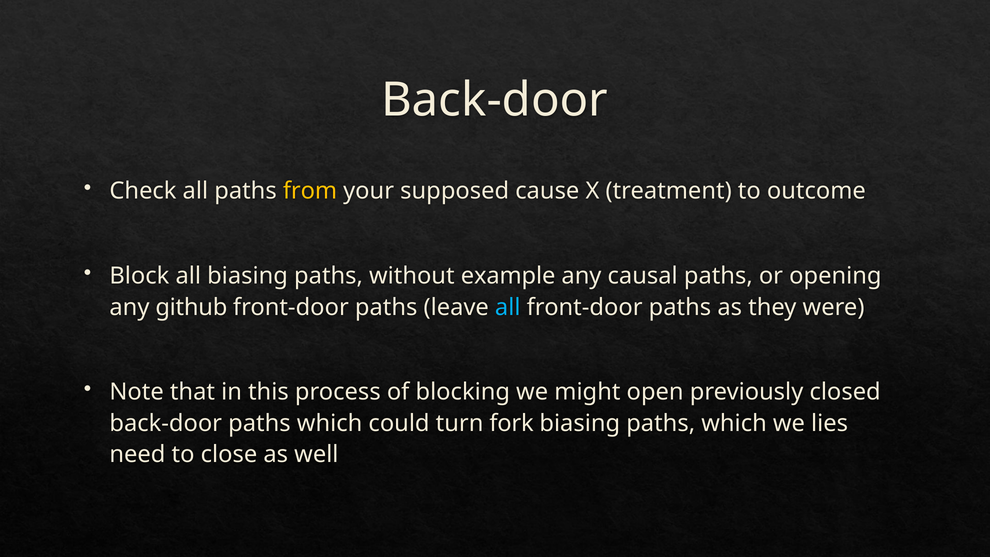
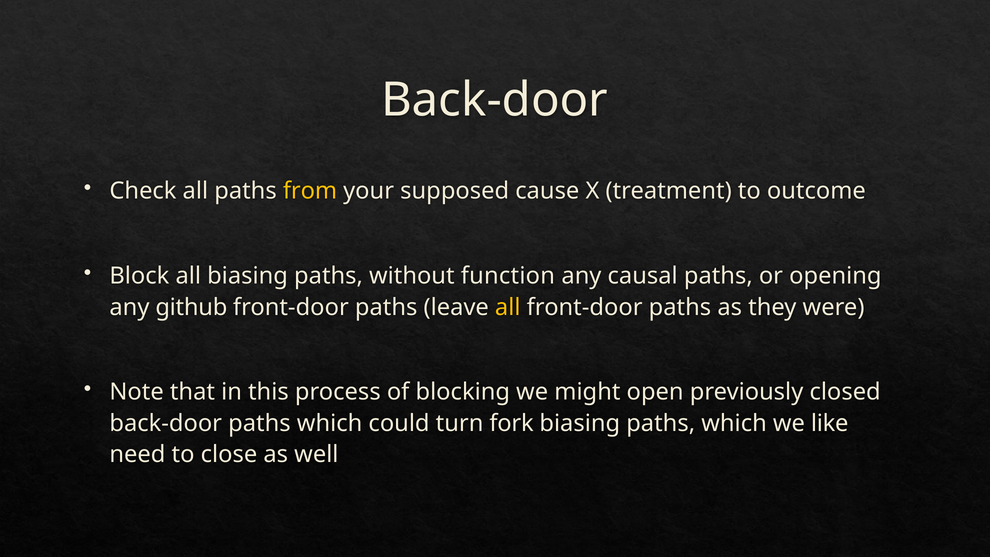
example: example -> function (508, 276)
all colour: light blue -> yellow (508, 307)
lies: lies -> like (830, 423)
